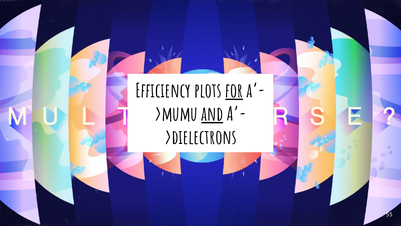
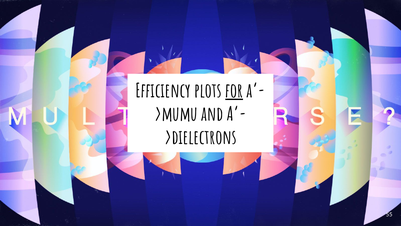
and underline: present -> none (212, 114)
